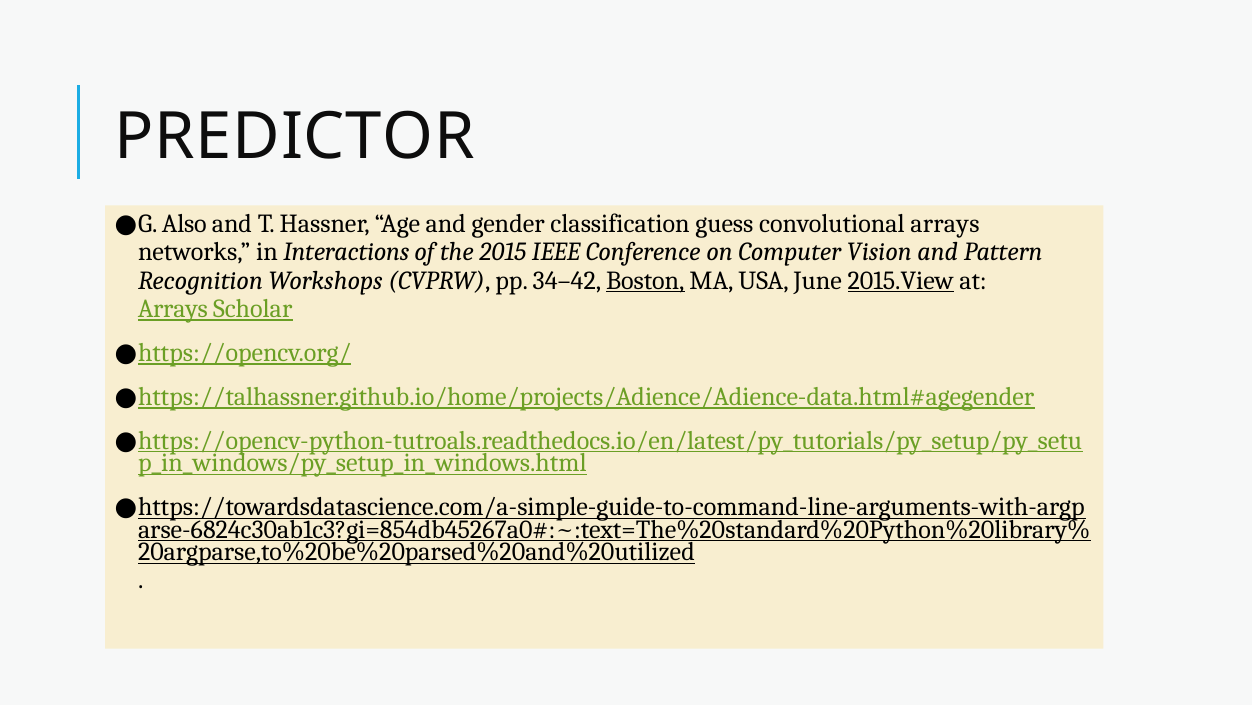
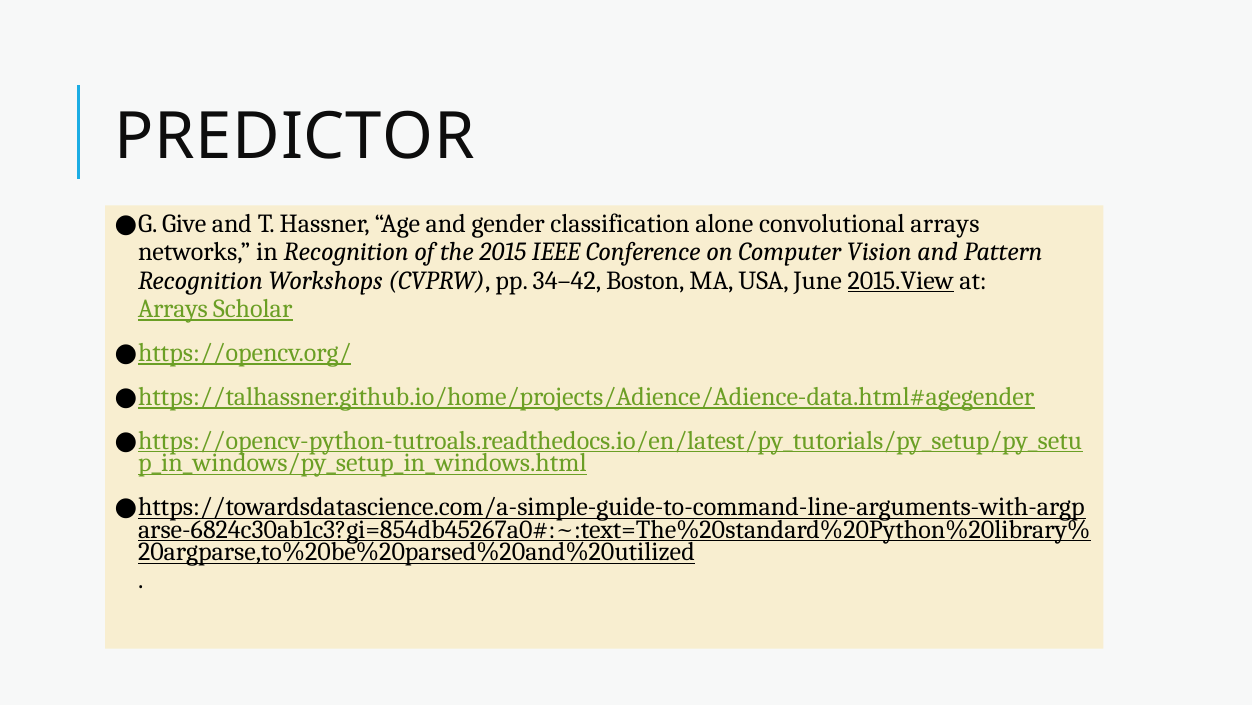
Also: Also -> Give (184, 224)
guess: guess -> alone (724, 224)
in Interactions: Interactions -> Recognition (346, 252)
Boston underline: present -> none (645, 280)
